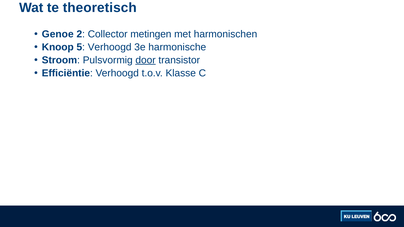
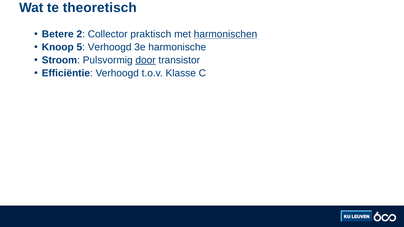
Genoe: Genoe -> Betere (58, 34)
metingen: metingen -> praktisch (151, 34)
harmonischen underline: none -> present (226, 34)
